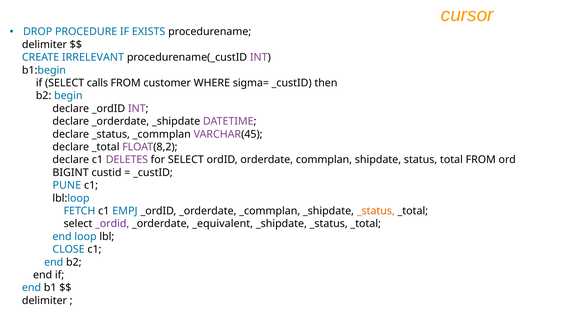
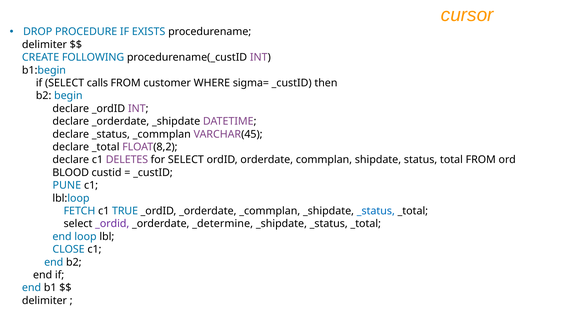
IRRELEVANT: IRRELEVANT -> FOLLOWING (93, 57)
BIGINT: BIGINT -> BLOOD (71, 173)
EMPJ: EMPJ -> TRUE (125, 211)
_status colour: orange -> blue (376, 211)
_equivalent: _equivalent -> _determine (223, 224)
